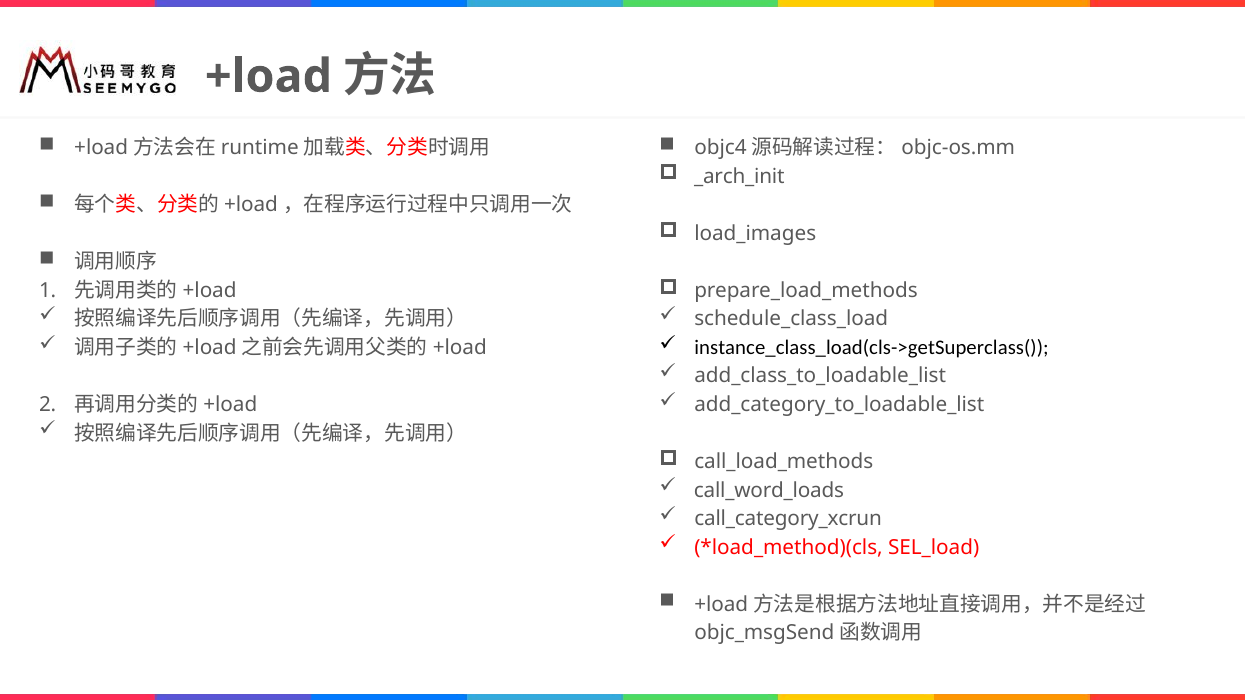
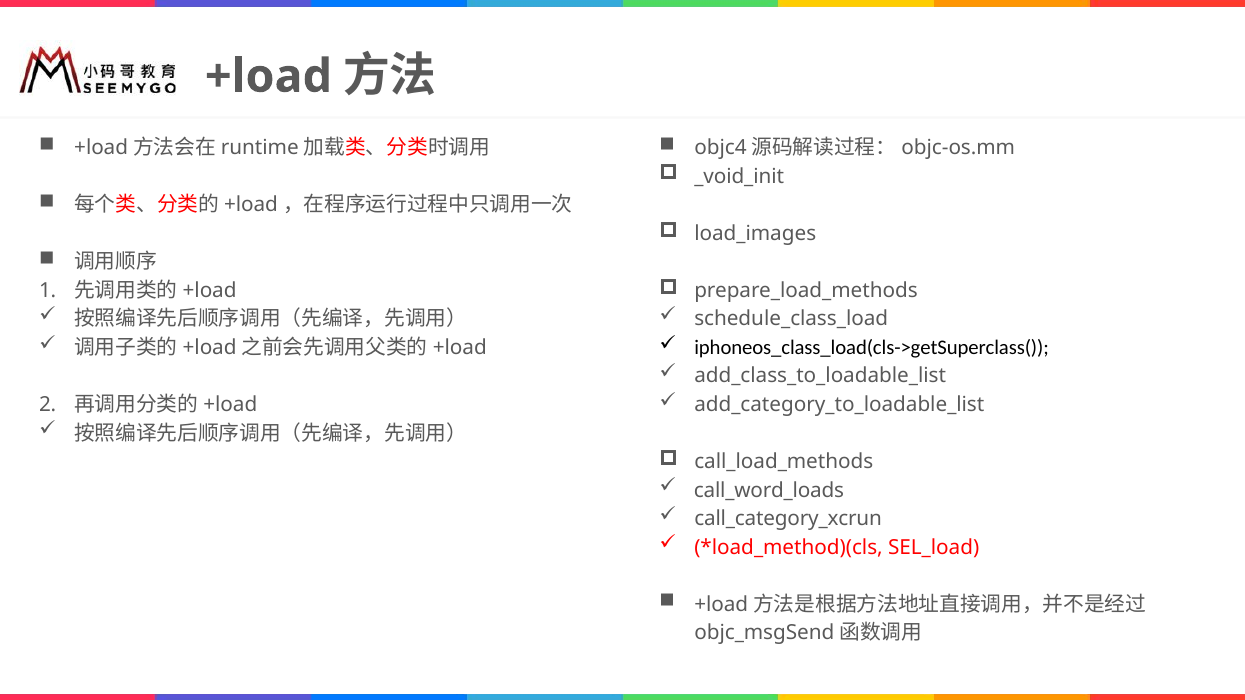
_arch_init: _arch_init -> _void_init (739, 177)
instance_class_load(cls->getSuperclass(: instance_class_load(cls->getSuperclass( -> iphoneos_class_load(cls->getSuperclass( (872, 348)
